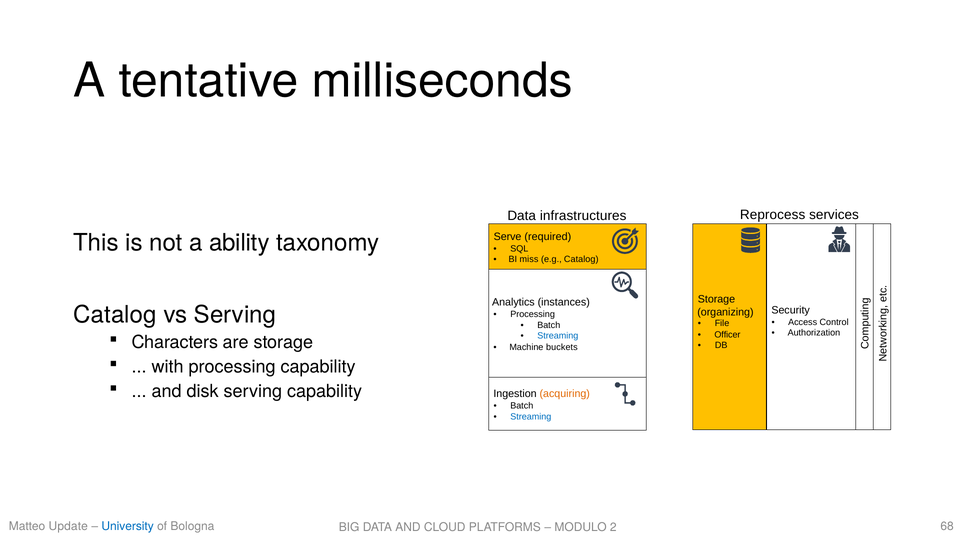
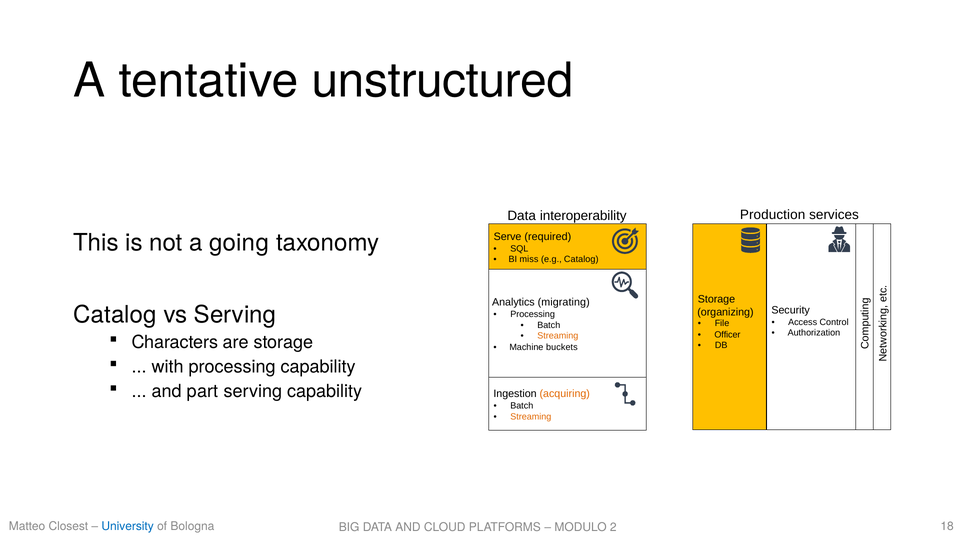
milliseconds: milliseconds -> unstructured (443, 81)
Reprocess: Reprocess -> Production (773, 215)
infrastructures: infrastructures -> interoperability (583, 215)
ability: ability -> going (239, 243)
instances: instances -> migrating (564, 302)
Streaming colour: blue -> orange (558, 336)
disk: disk -> part (203, 391)
Streaming colour: blue -> orange (531, 416)
Update: Update -> Closest (68, 526)
68: 68 -> 18 (947, 526)
